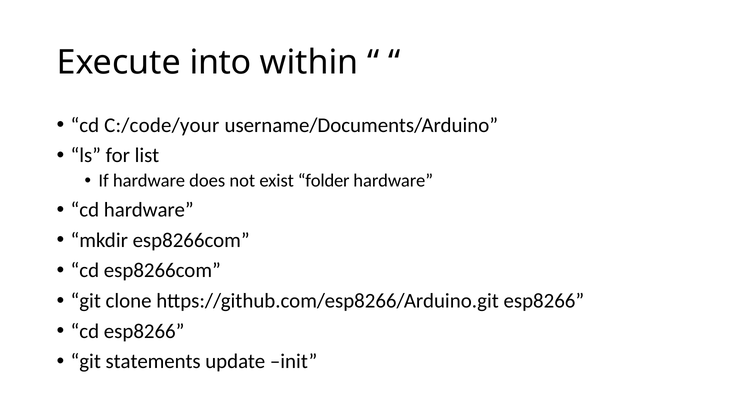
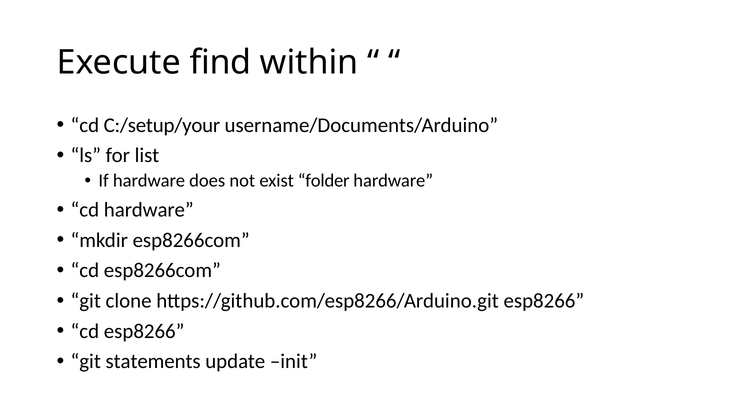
into: into -> find (220, 62)
C:/code/your: C:/code/your -> C:/setup/your (162, 125)
